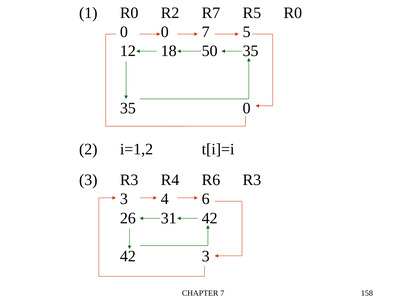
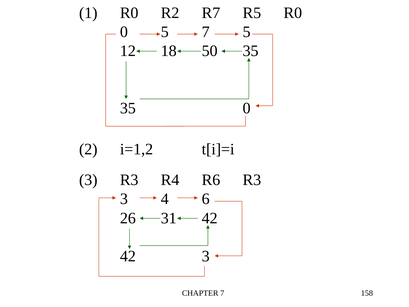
0 0: 0 -> 5 (165, 32)
